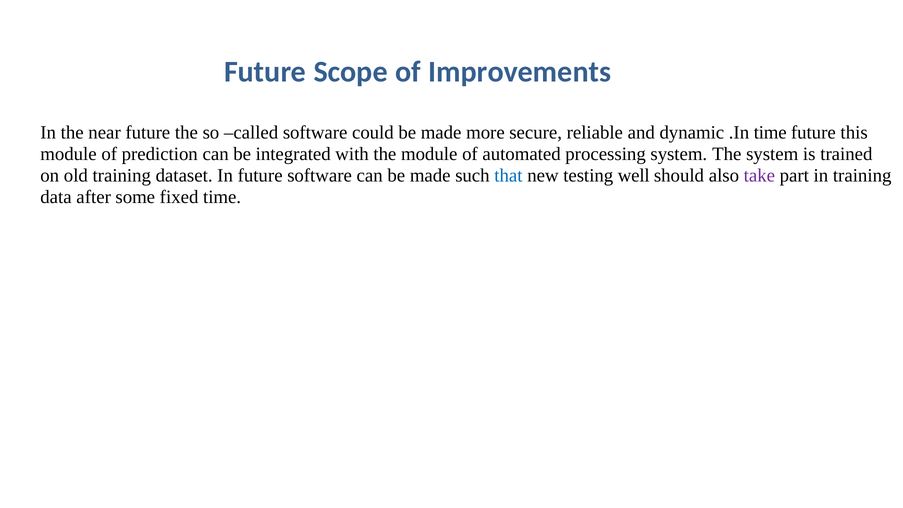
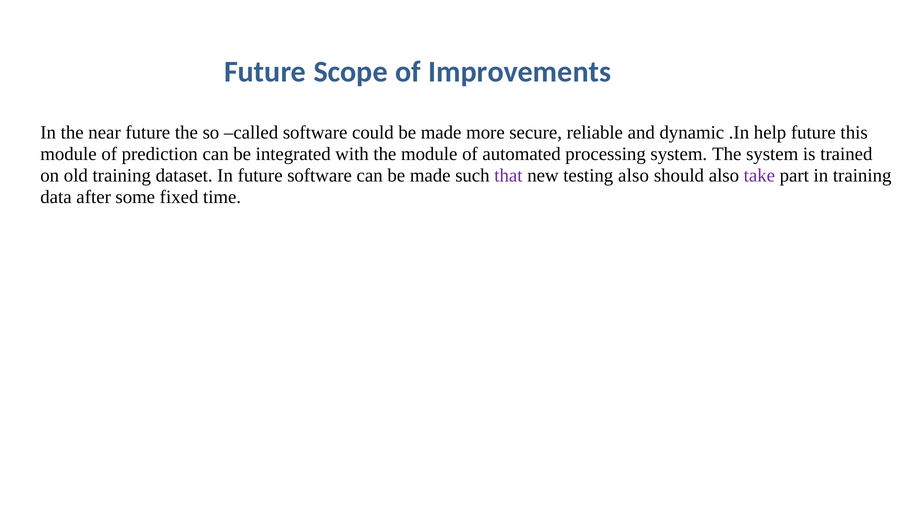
.In time: time -> help (770, 132)
that colour: blue -> purple (508, 175)
testing well: well -> also (634, 175)
